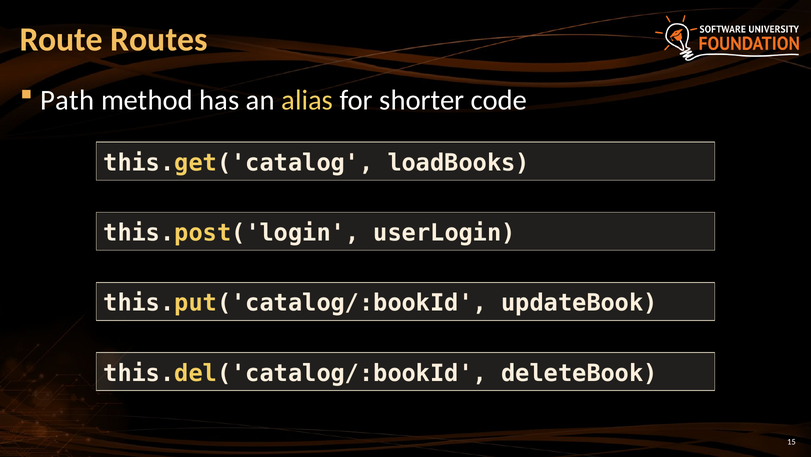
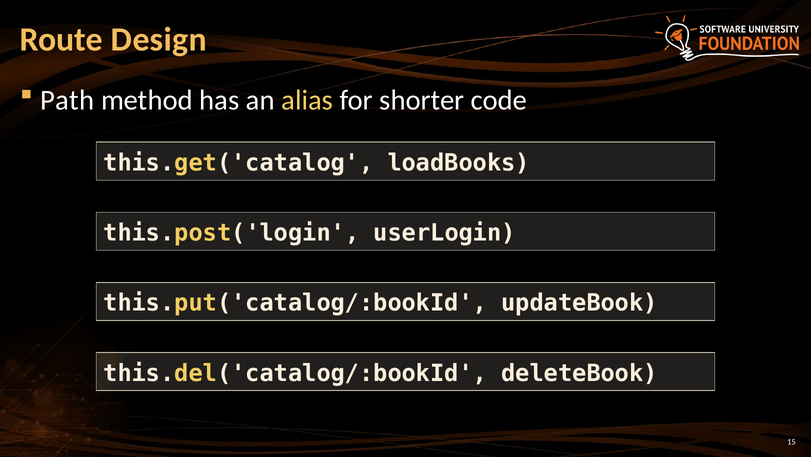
Routes: Routes -> Design (159, 39)
